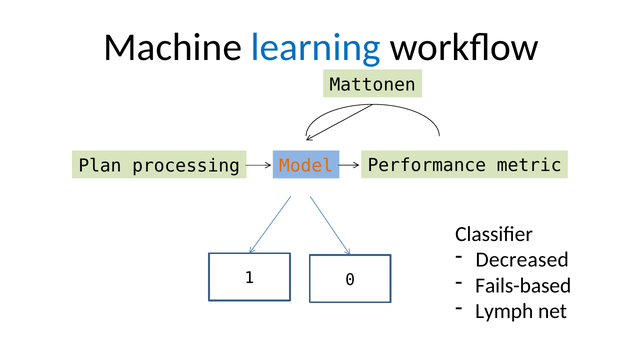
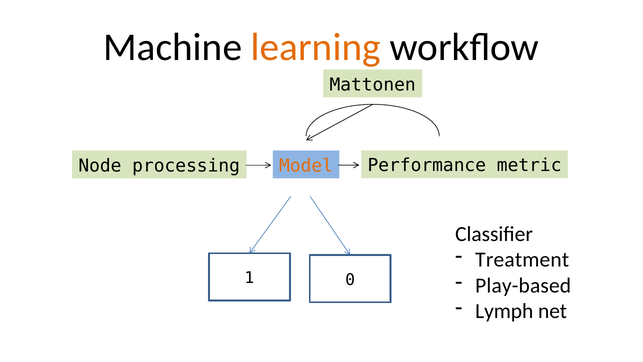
learning colour: blue -> orange (316, 47)
Plan: Plan -> Node (100, 166)
Decreased: Decreased -> Treatment (522, 260)
Fails-based: Fails-based -> Play-based (523, 285)
